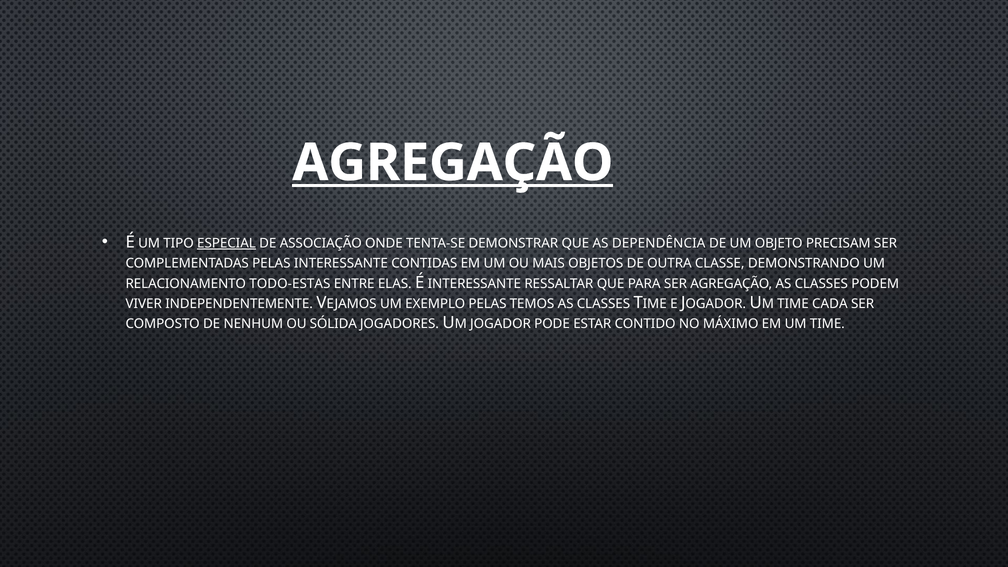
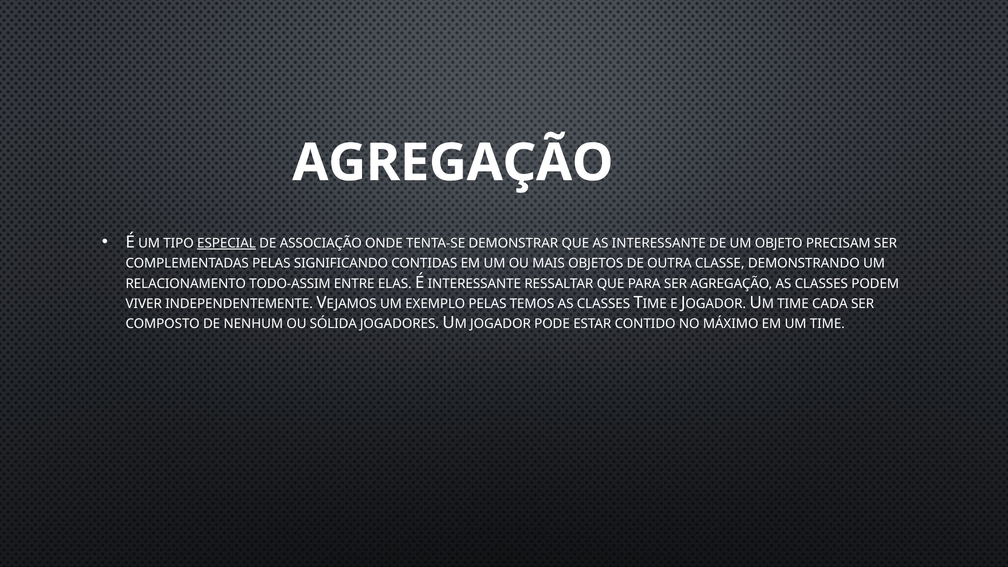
AGREGAÇÃO underline: present -> none (453, 163)
AS DEPENDÊNCIA: DEPENDÊNCIA -> INTERESSANTE (659, 243)
PELAS INTERESSANTE: INTERESSANTE -> SIGNIFICANDO (341, 263)
TODO-ESTAS: TODO-ESTAS -> TODO-ASSIM (290, 284)
